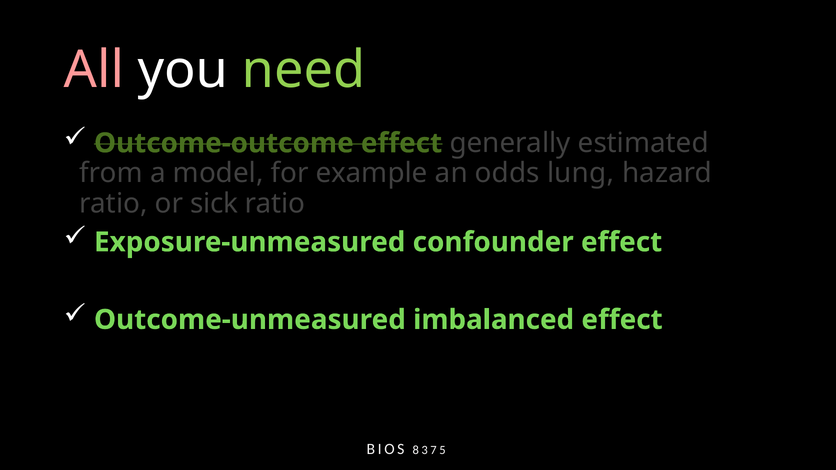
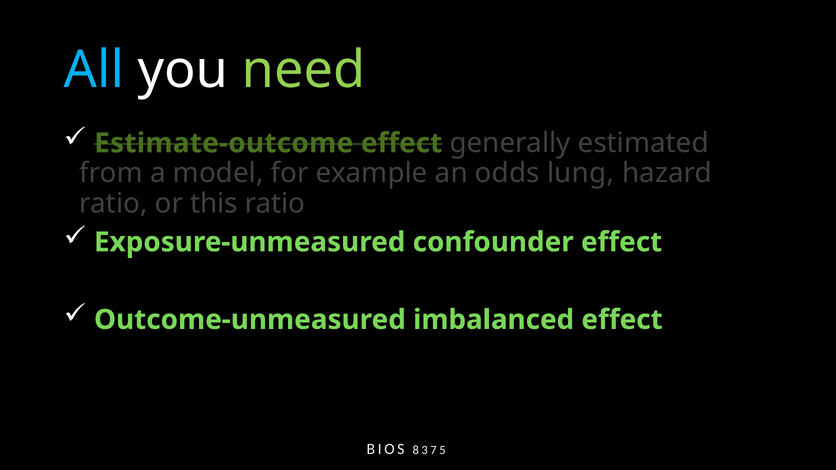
All colour: pink -> light blue (94, 70)
Outcome-outcome: Outcome-outcome -> Estimate-outcome (224, 143)
sick: sick -> this (214, 203)
